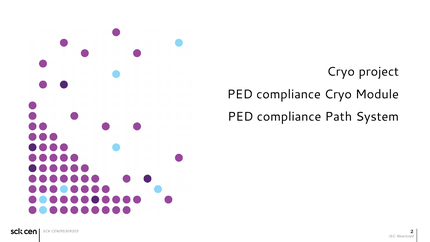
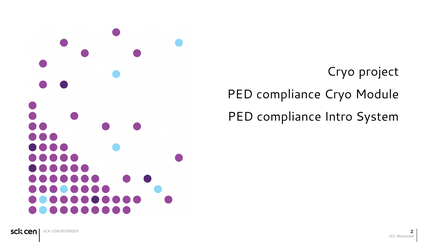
Path: Path -> Intro (339, 117)
